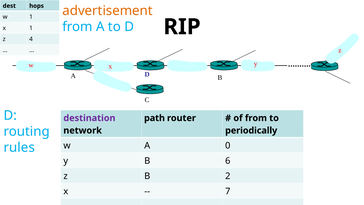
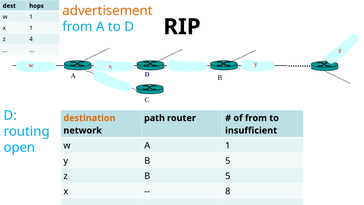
destination colour: purple -> orange (89, 118)
periodically: periodically -> insufficient (251, 130)
A 0: 0 -> 1 (228, 146)
rules: rules -> open (19, 147)
y B 6: 6 -> 5 (228, 161)
z B 2: 2 -> 5 (228, 176)
7: 7 -> 8 (228, 191)
